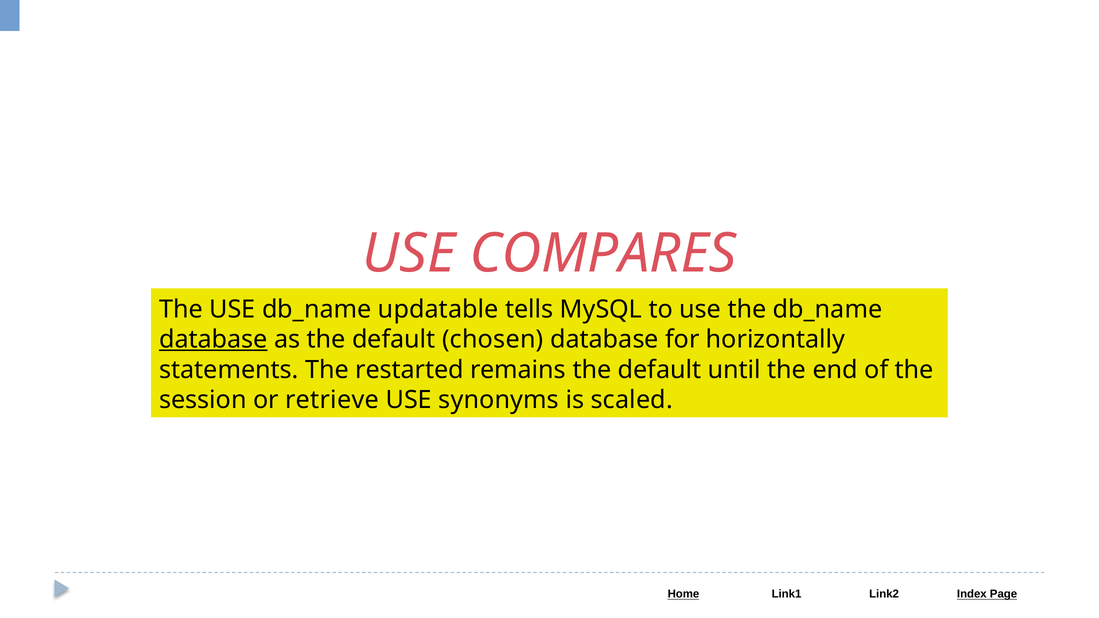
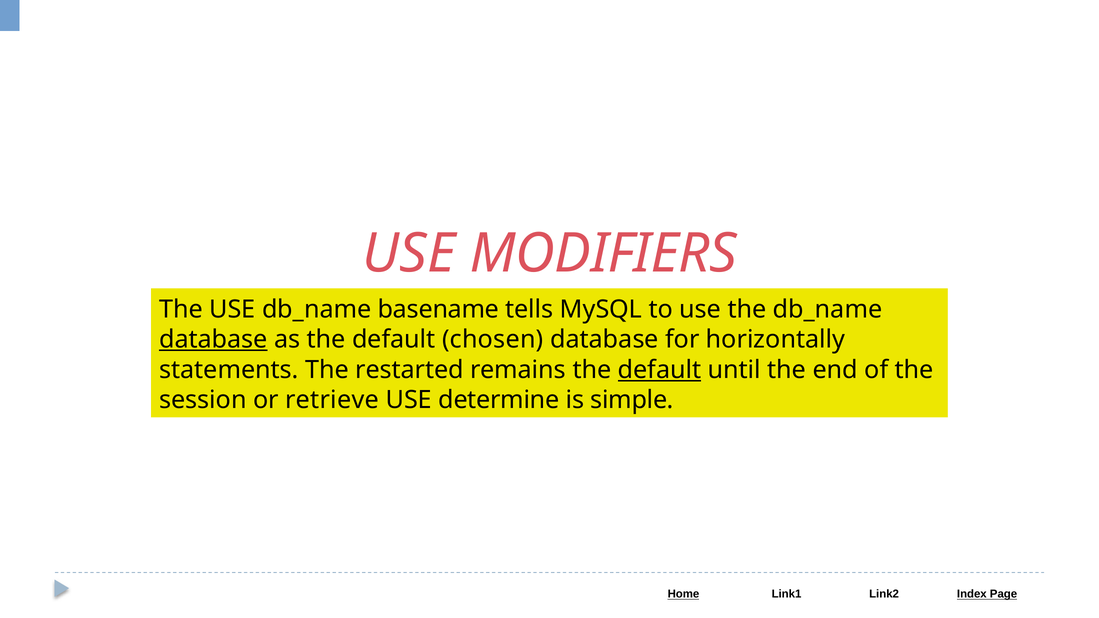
COMPARES: COMPARES -> MODIFIERS (603, 254)
updatable: updatable -> basename (438, 309)
default underline: none -> present (660, 370)
synonyms: synonyms -> determine (499, 400)
scaled: scaled -> simple (632, 400)
